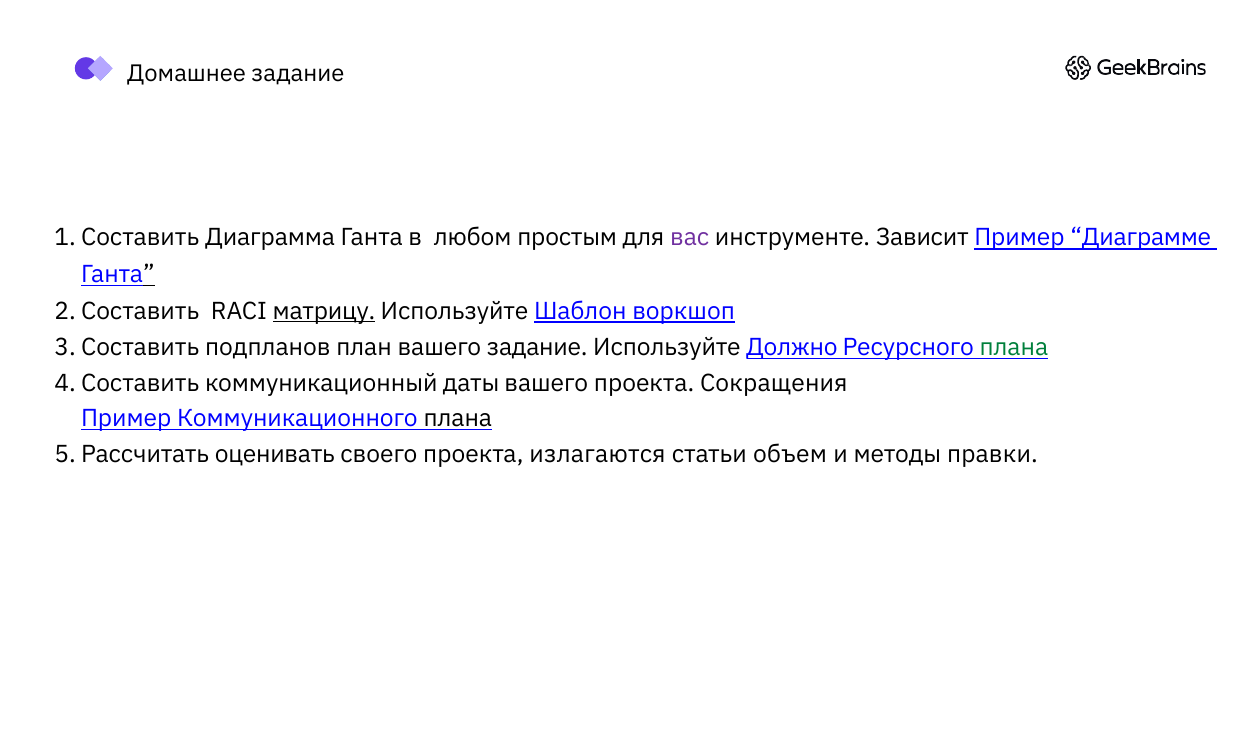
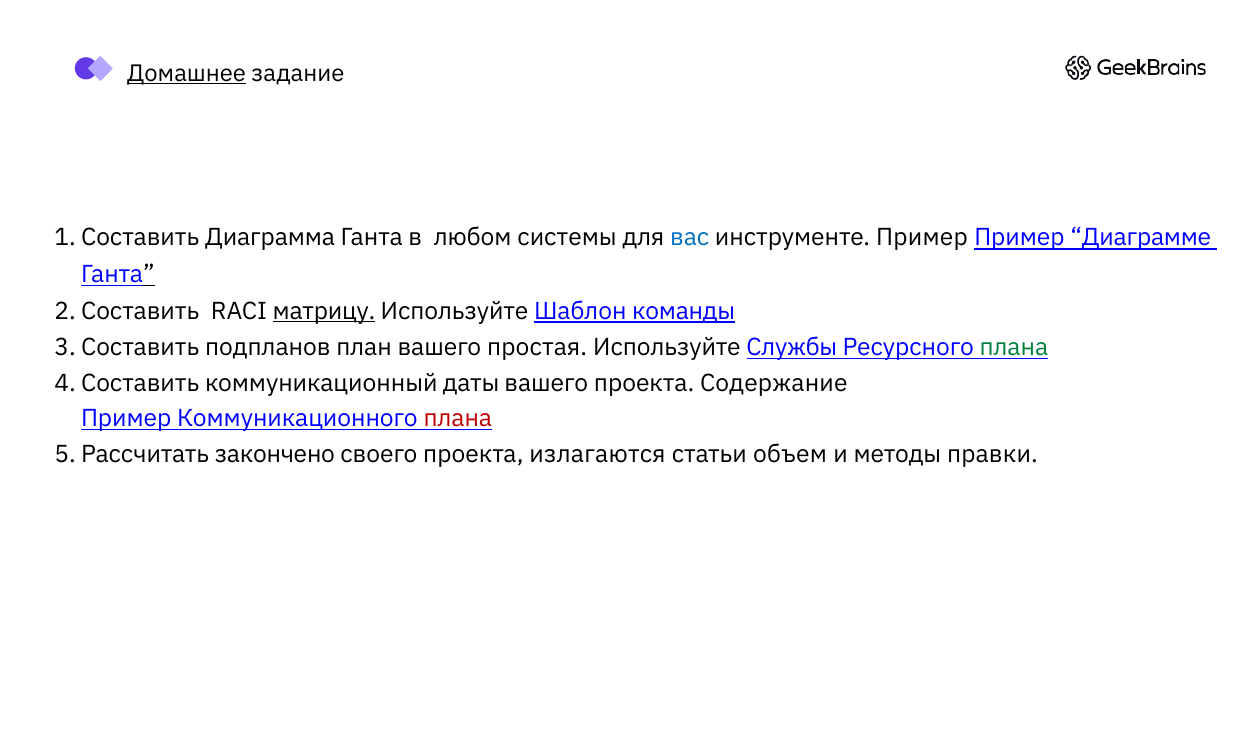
Домашнее underline: none -> present (187, 73)
простым: простым -> системы (567, 238)
вас colour: purple -> blue (690, 238)
инструменте Зависит: Зависит -> Пример (922, 238)
воркшоп: воркшоп -> команды (684, 311)
вашего задание: задание -> простая (537, 348)
Должно: Должно -> Службы (792, 348)
Сокращения: Сокращения -> Содержание (774, 384)
плана colour: black -> red (458, 418)
оценивать: оценивать -> закончено (275, 454)
